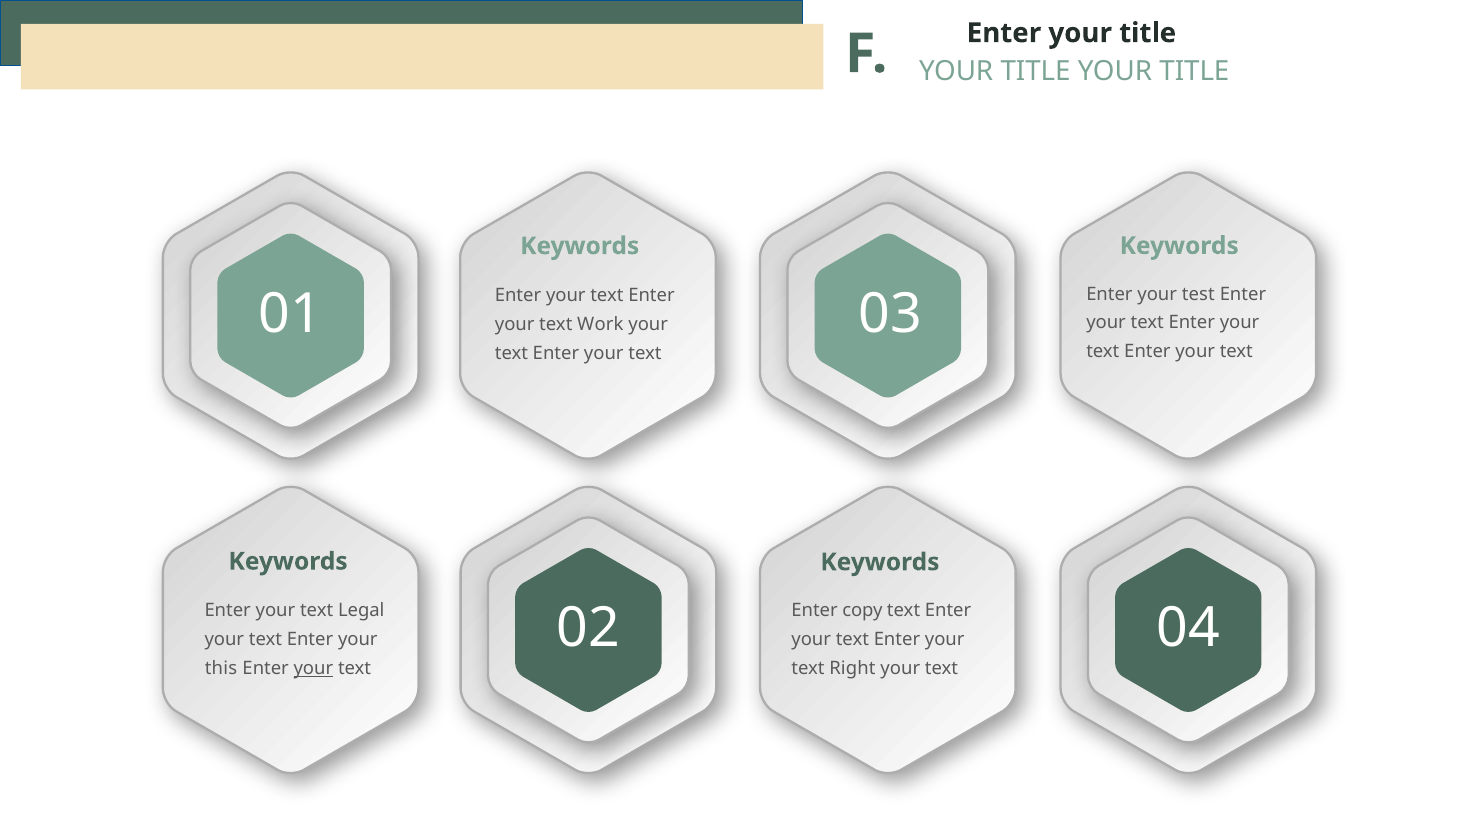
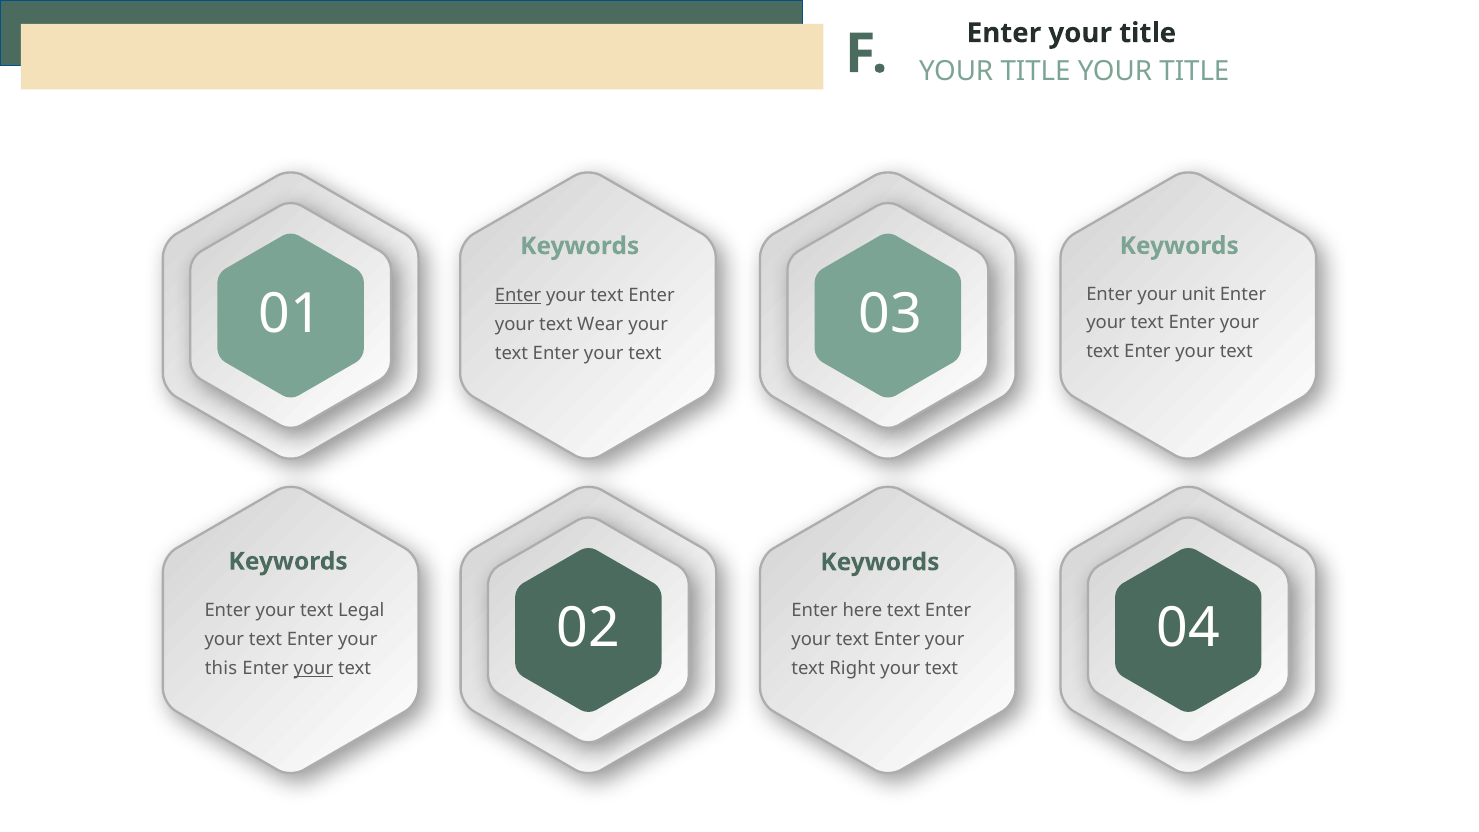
test: test -> unit (1198, 294)
Enter underline: none -> present (518, 296)
Work: Work -> Wear (600, 324)
copy: copy -> here (862, 611)
